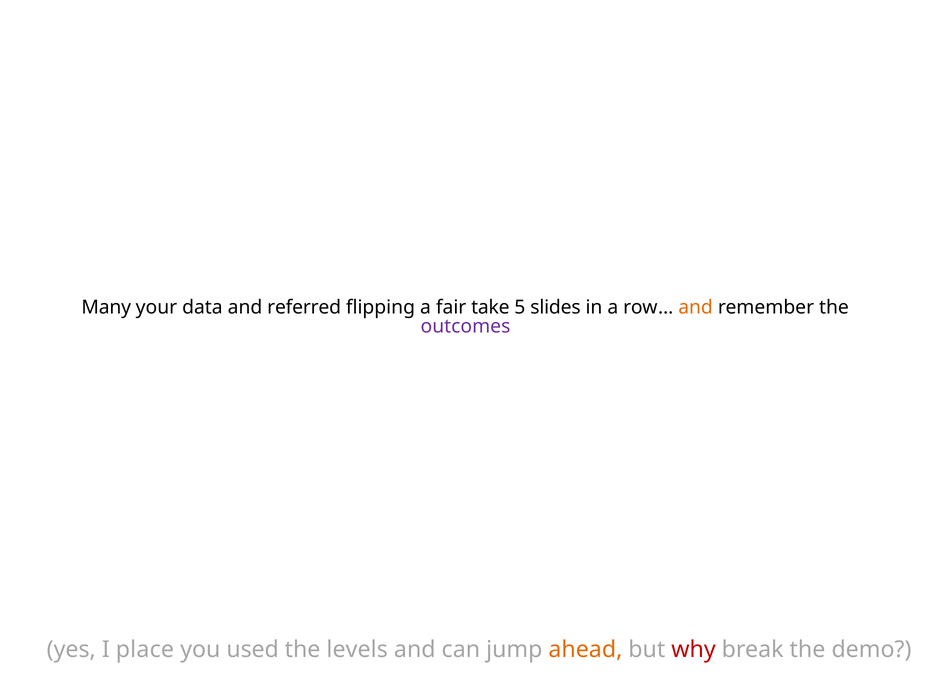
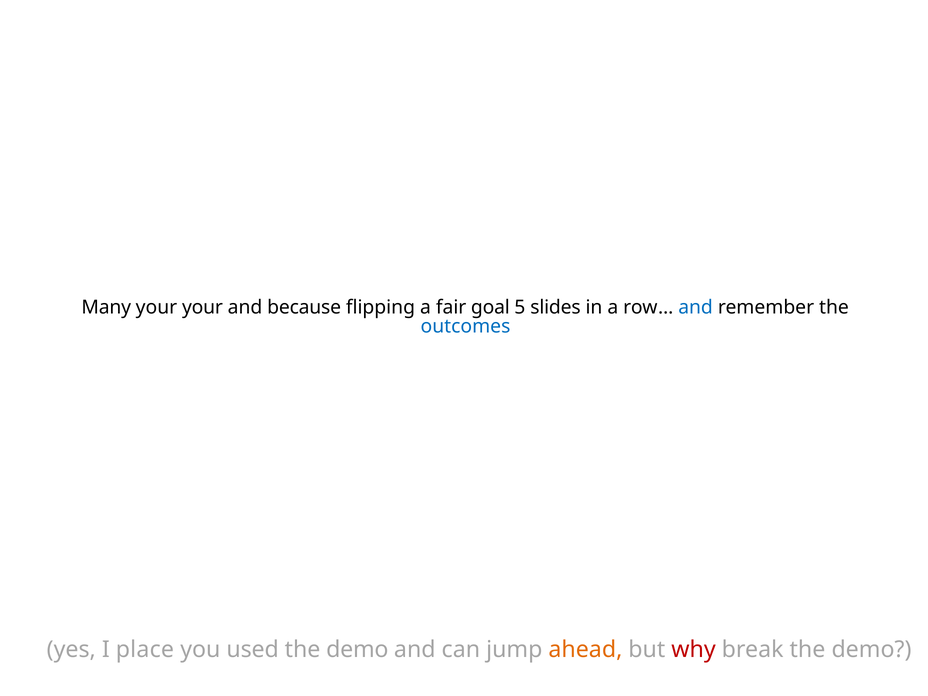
your data: data -> your (202, 307)
referred: referred -> because (304, 307)
take: take -> goal (490, 307)
and colour: orange -> blue (696, 307)
outcomes colour: purple -> blue (465, 326)
levels: levels -> demo (357, 649)
